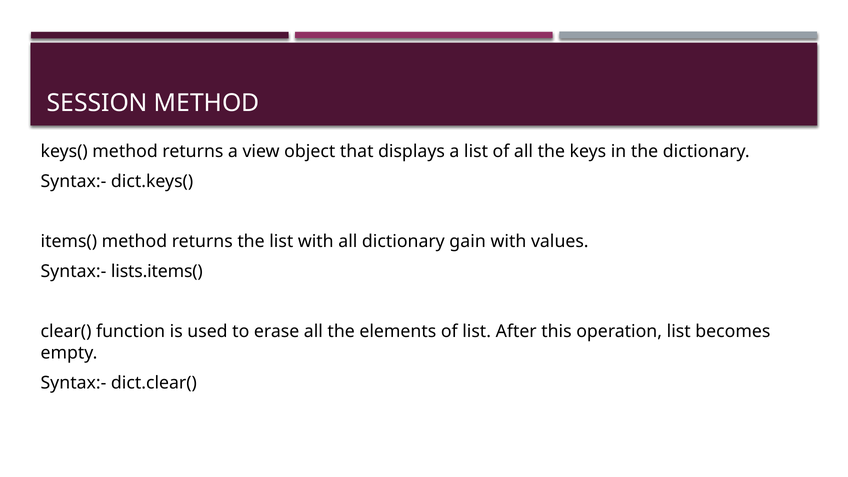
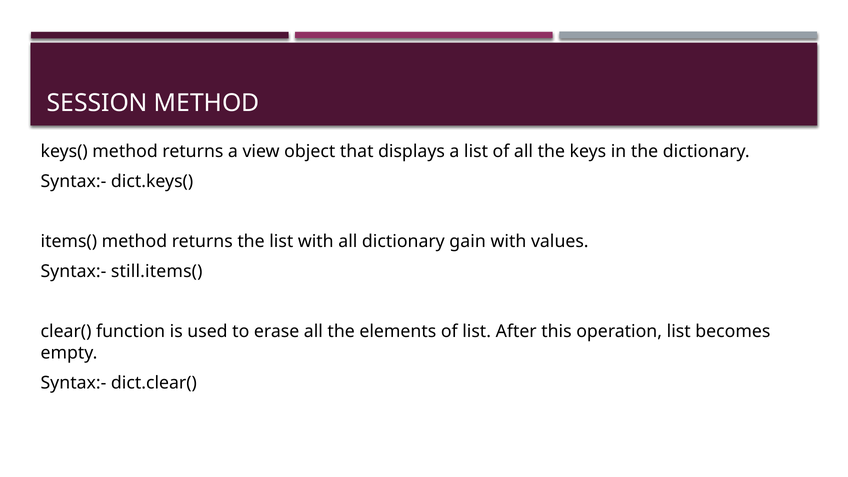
lists.items(: lists.items( -> still.items( (157, 272)
